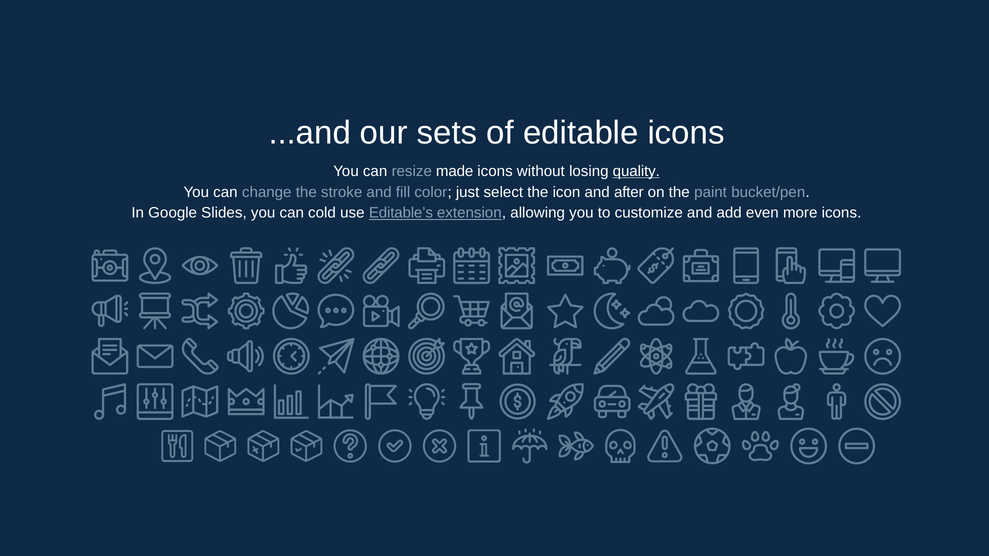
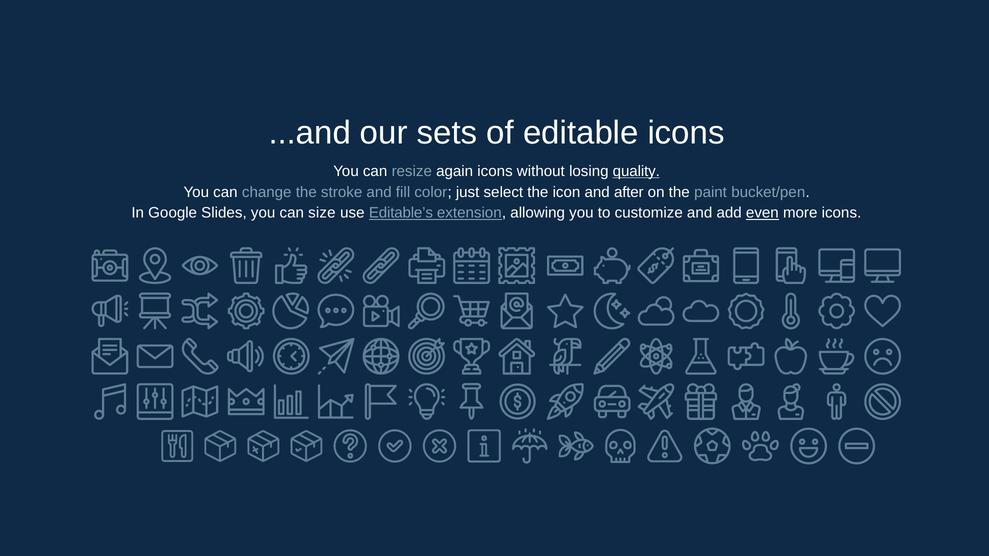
made: made -> again (455, 171)
cold: cold -> size (322, 213)
even underline: none -> present (762, 213)
